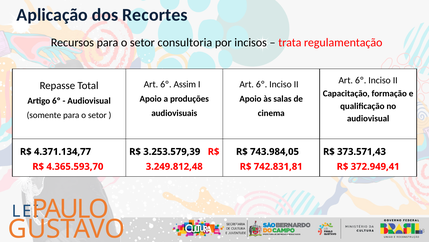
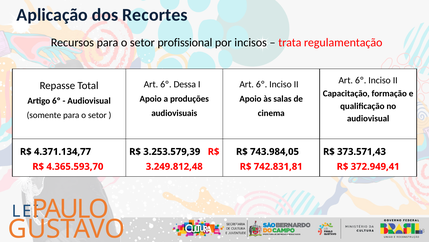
consultoria: consultoria -> profissional (185, 42)
Assim: Assim -> Dessa (185, 84)
